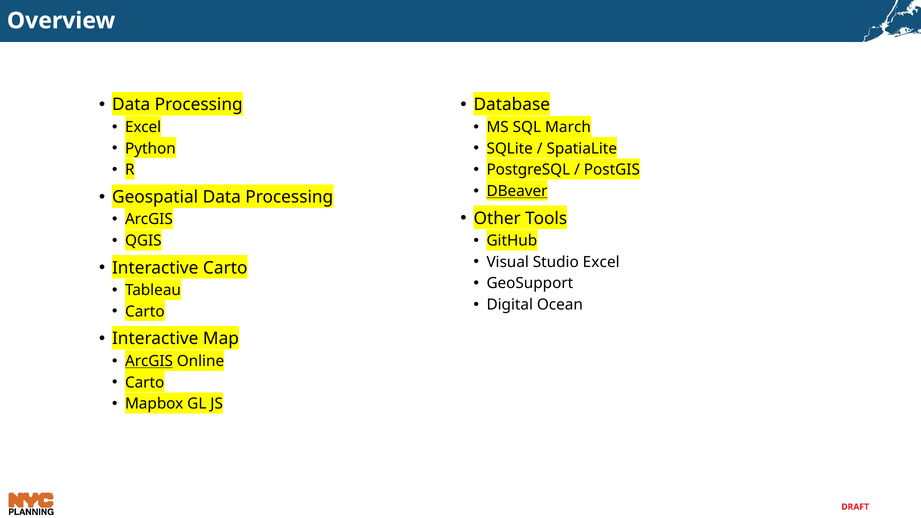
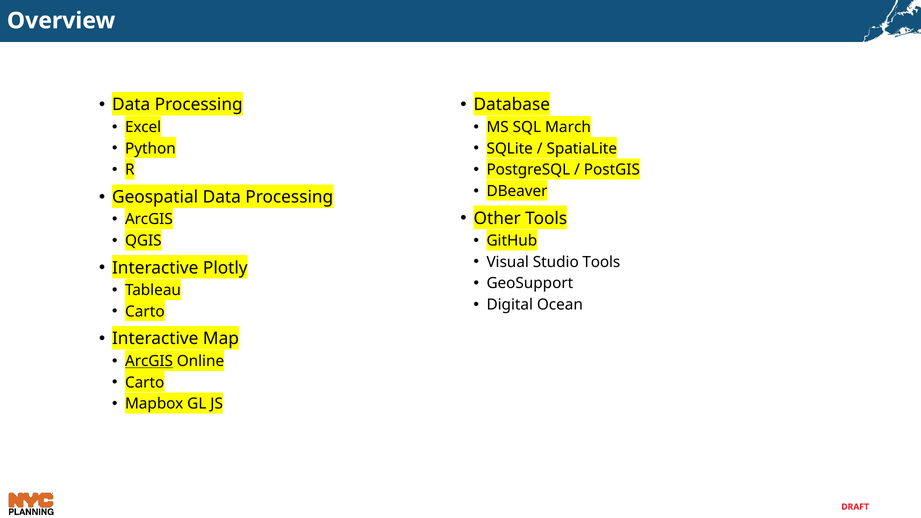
DBeaver underline: present -> none (517, 191)
Studio Excel: Excel -> Tools (601, 262)
Interactive Carto: Carto -> Plotly (225, 268)
